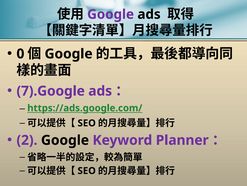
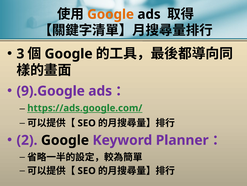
Google colour: purple -> orange (111, 14)
0: 0 -> 3 (20, 54)
7).Google: 7).Google -> 9).Google (51, 91)
